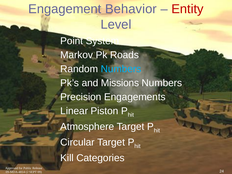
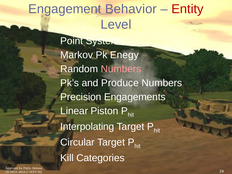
Roads: Roads -> Enegy (124, 55)
Numbers colour: light blue -> pink (121, 69)
Missions: Missions -> Produce (120, 83)
Atmosphere: Atmosphere -> Interpolating (87, 127)
